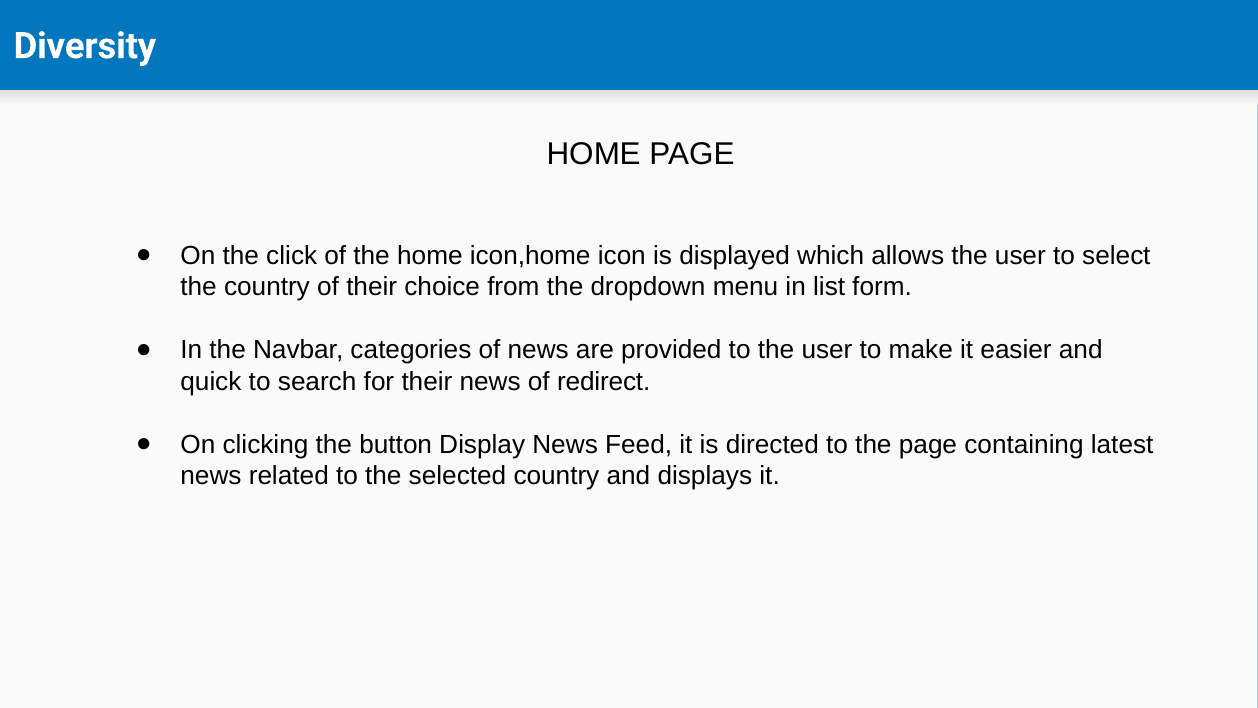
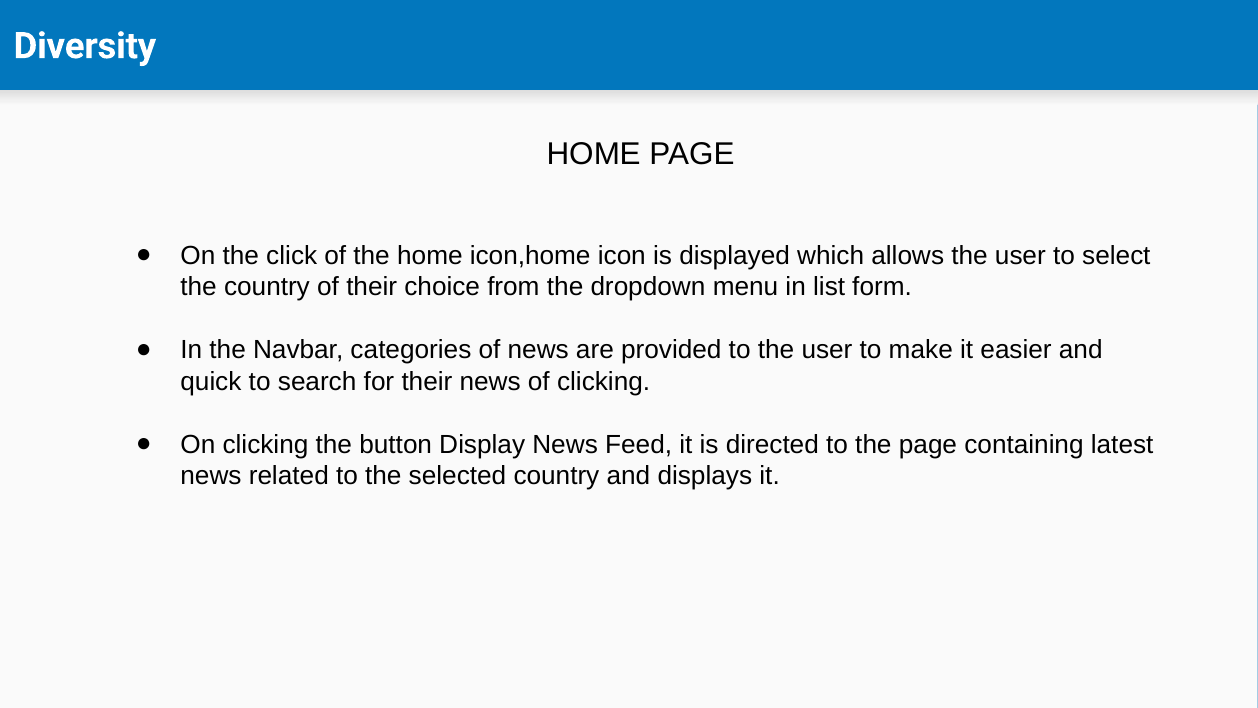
of redirect: redirect -> clicking (604, 381)
